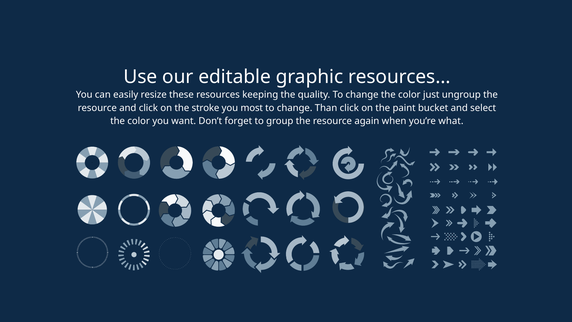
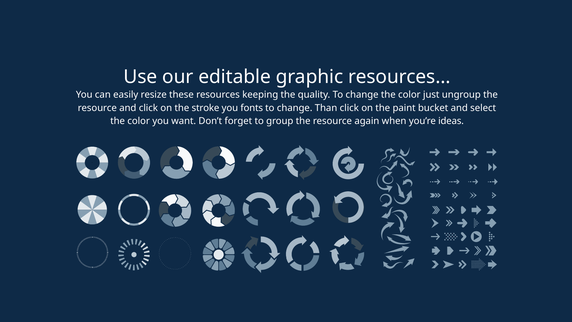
most: most -> fonts (252, 108)
what: what -> ideas (451, 121)
